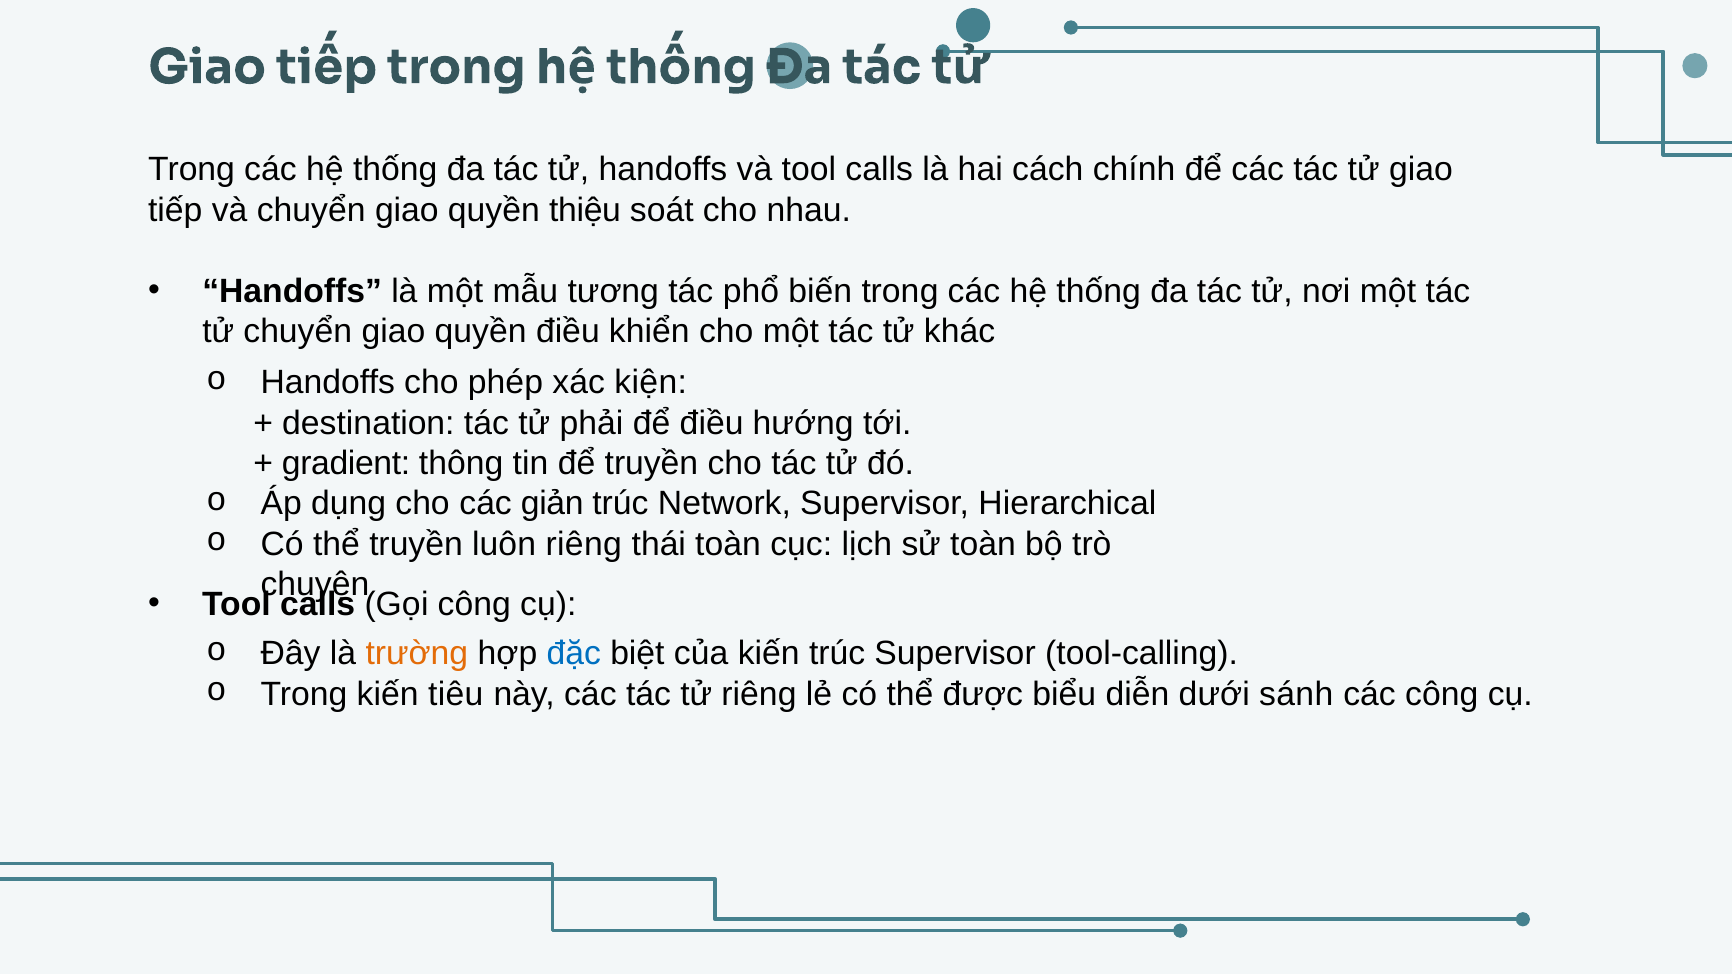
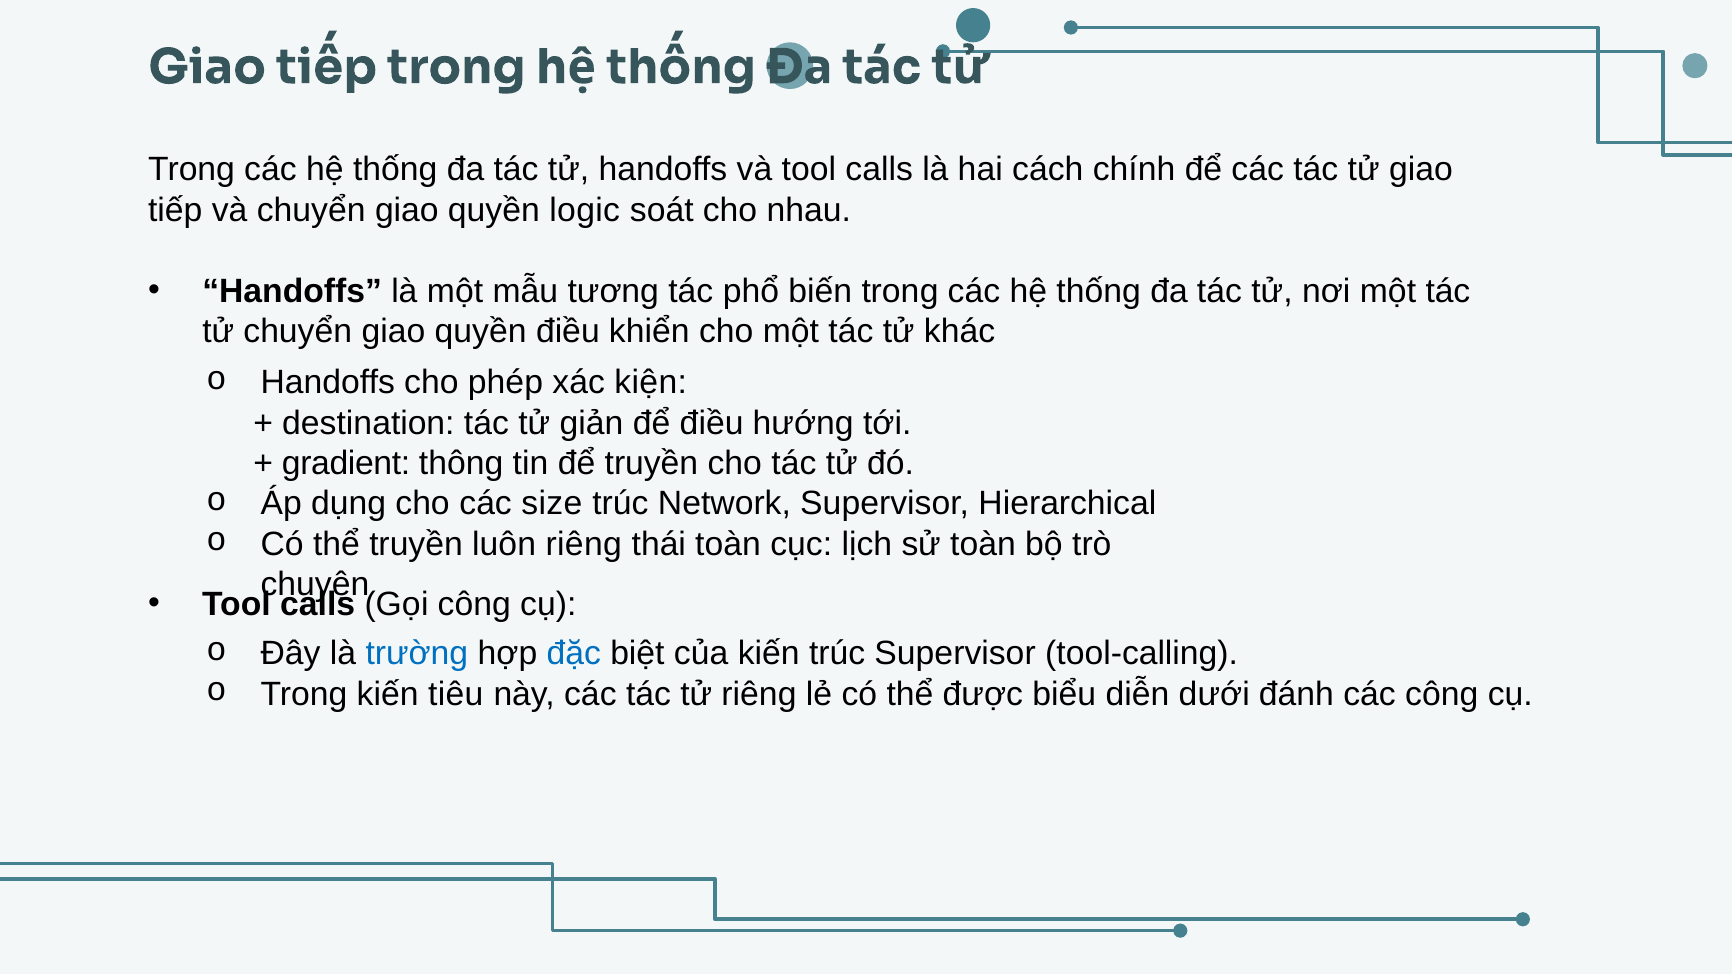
thiệu: thiệu -> logic (585, 210)
phải: phải -> giản (591, 423)
giản: giản -> size (552, 504)
trường colour: orange -> blue (417, 654)
sánh: sánh -> đánh (1296, 694)
